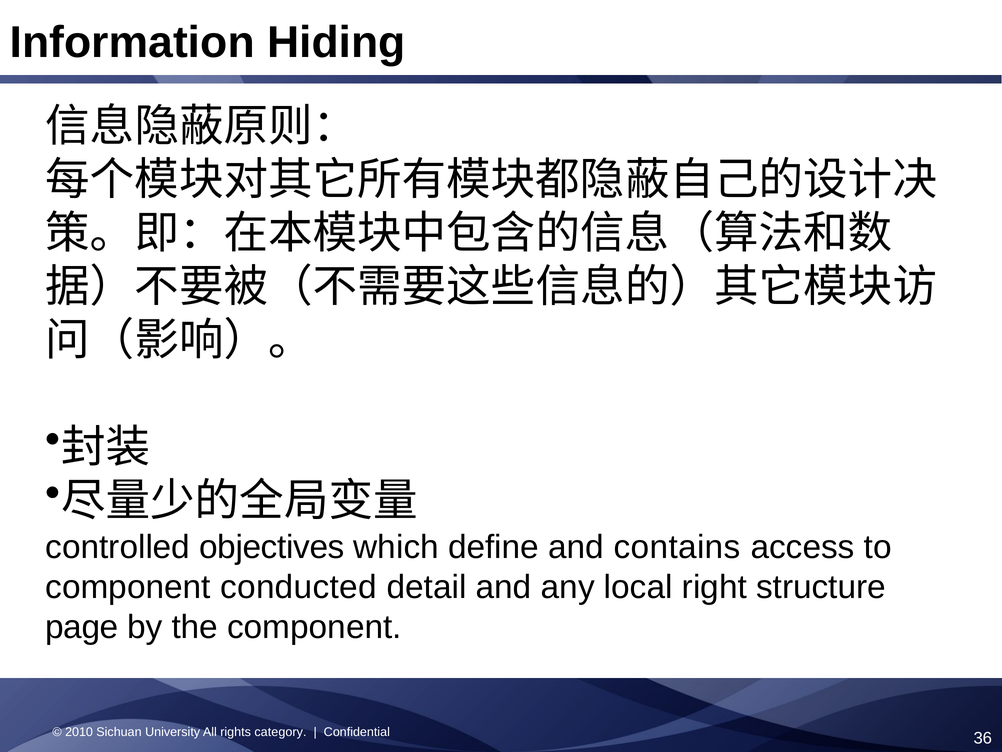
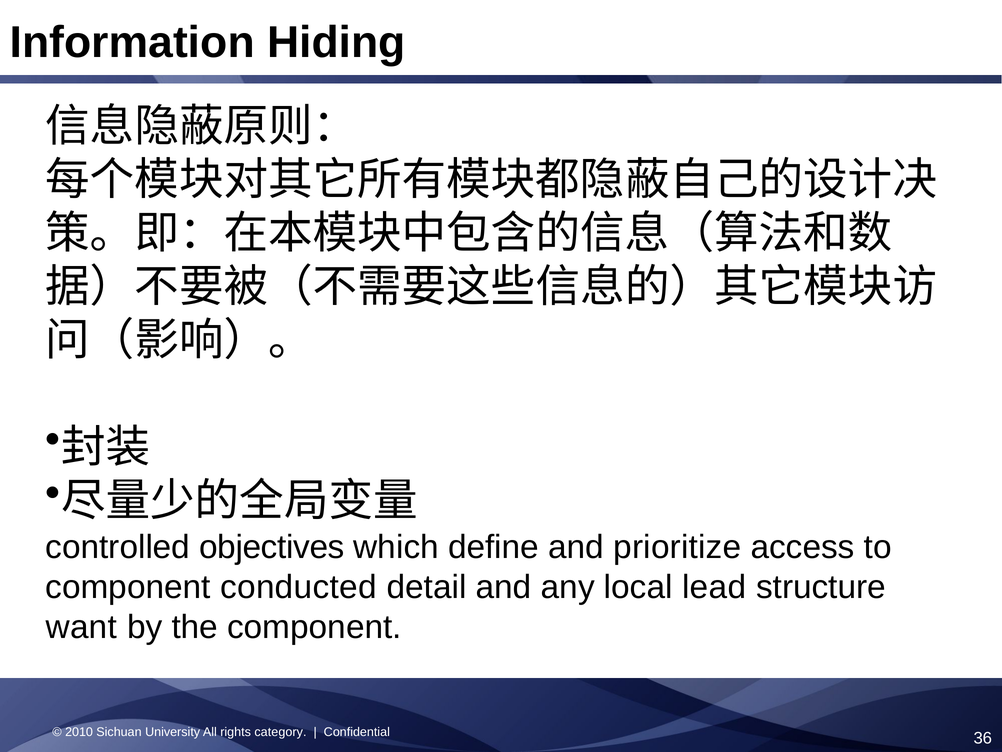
contains: contains -> prioritize (677, 547)
right: right -> lead (714, 587)
page: page -> want (81, 627)
